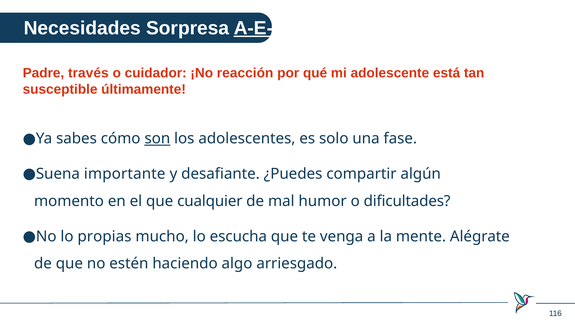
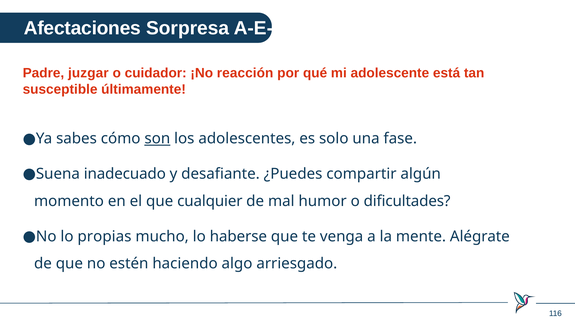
Necesidades: Necesidades -> Afectaciones (82, 28)
A-E-C-P underline: present -> none (270, 28)
través: través -> juzgar (88, 73)
importante: importante -> inadecuado (125, 174)
escucha: escucha -> haberse (238, 237)
